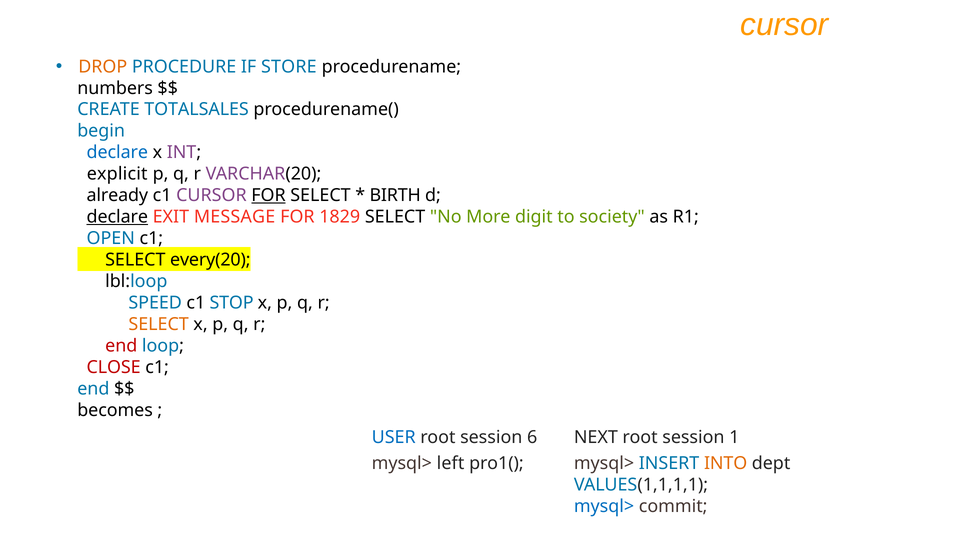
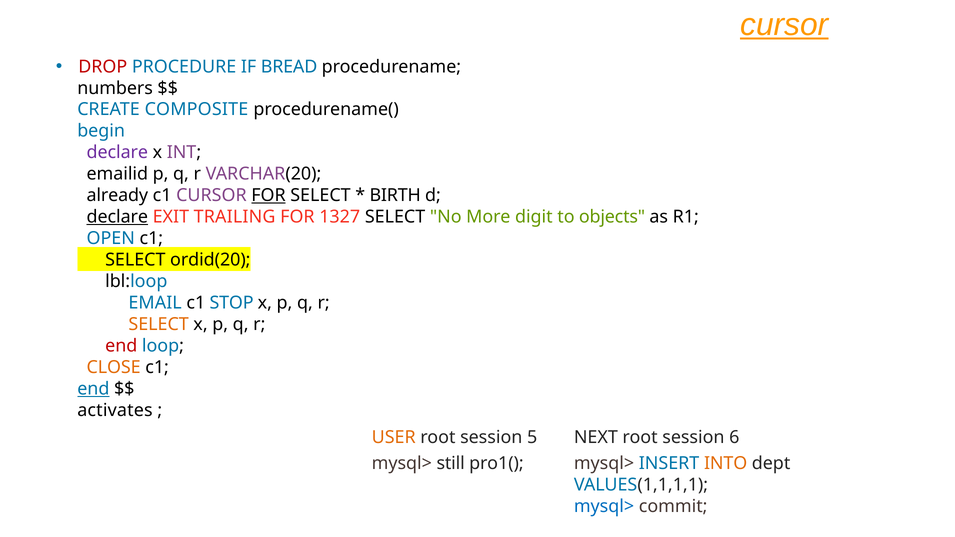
cursor underline: none -> present (784, 25)
DROP colour: orange -> red (103, 67)
STORE: STORE -> BREAD (289, 67)
TOTALSALES: TOTALSALES -> COMPOSITE (196, 110)
declare colour: blue -> purple (117, 153)
explicit: explicit -> emailid (117, 174)
MESSAGE: MESSAGE -> TRAILING (235, 217)
1829: 1829 -> 1327 (340, 217)
society: society -> objects (612, 217)
every(20: every(20 -> ordid(20 (210, 260)
SPEED: SPEED -> EMAIL (155, 303)
CLOSE colour: red -> orange (114, 367)
end underline: none -> present (93, 389)
becomes: becomes -> activates (115, 410)
USER colour: blue -> orange (394, 437)
6: 6 -> 5 (532, 437)
1: 1 -> 6 (734, 437)
left: left -> still (451, 464)
